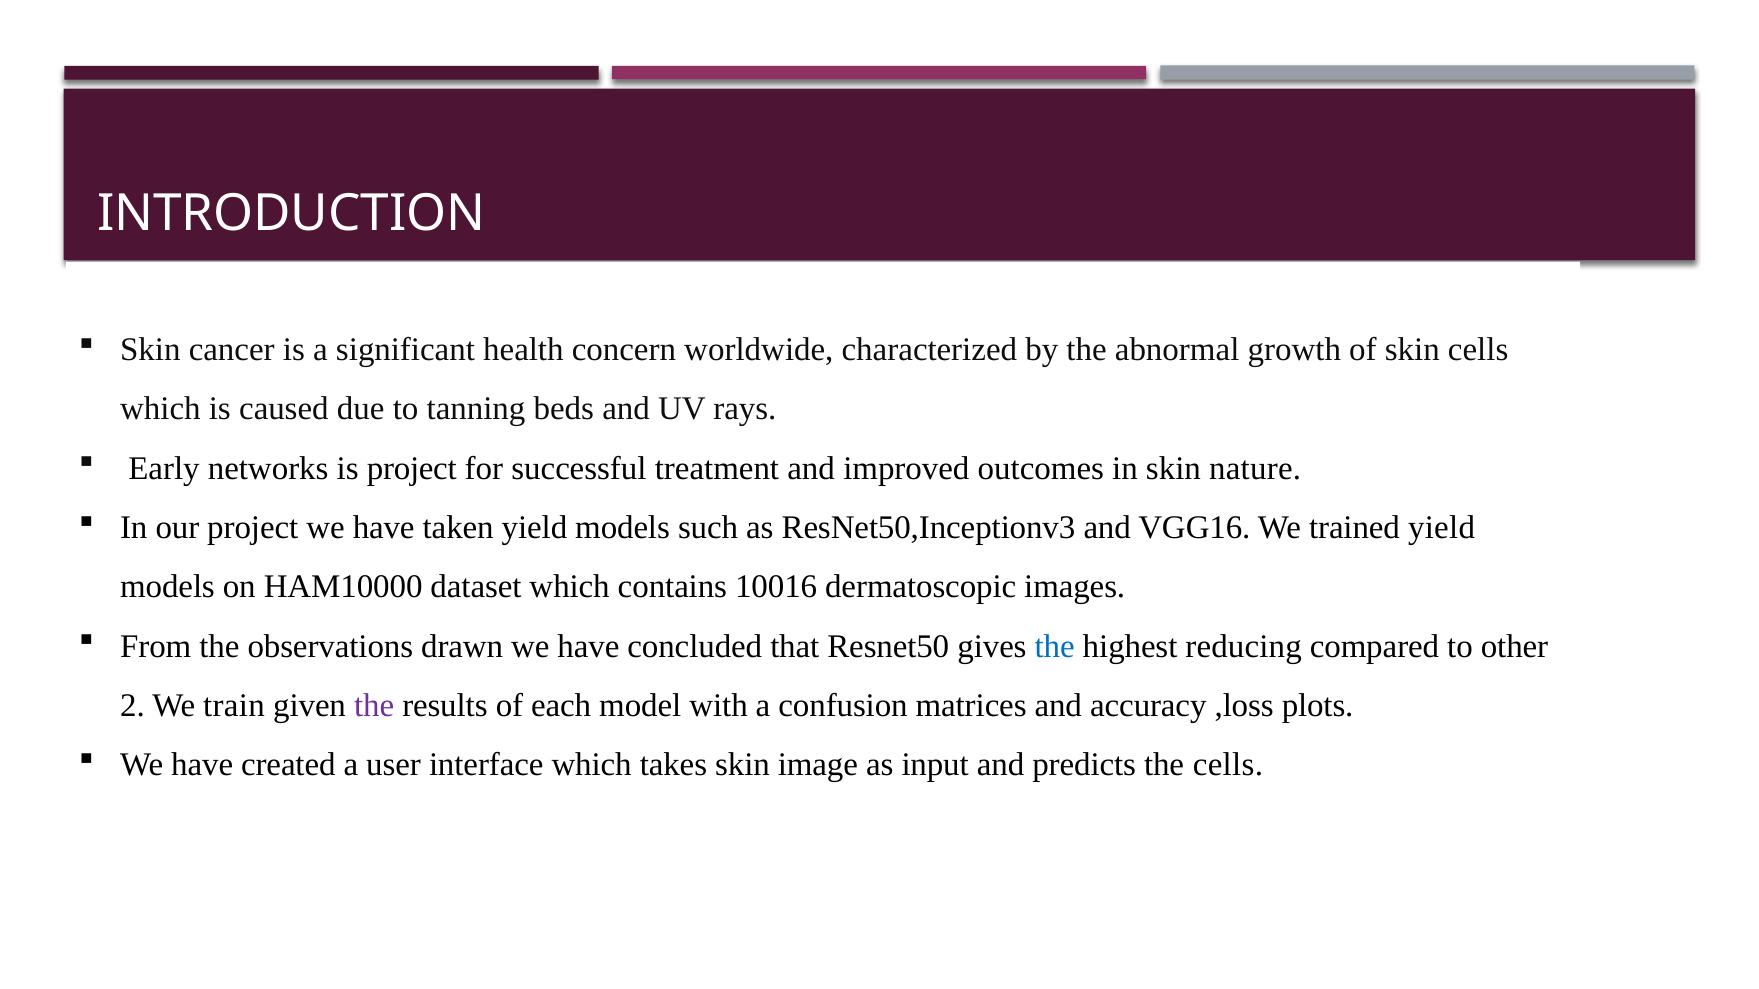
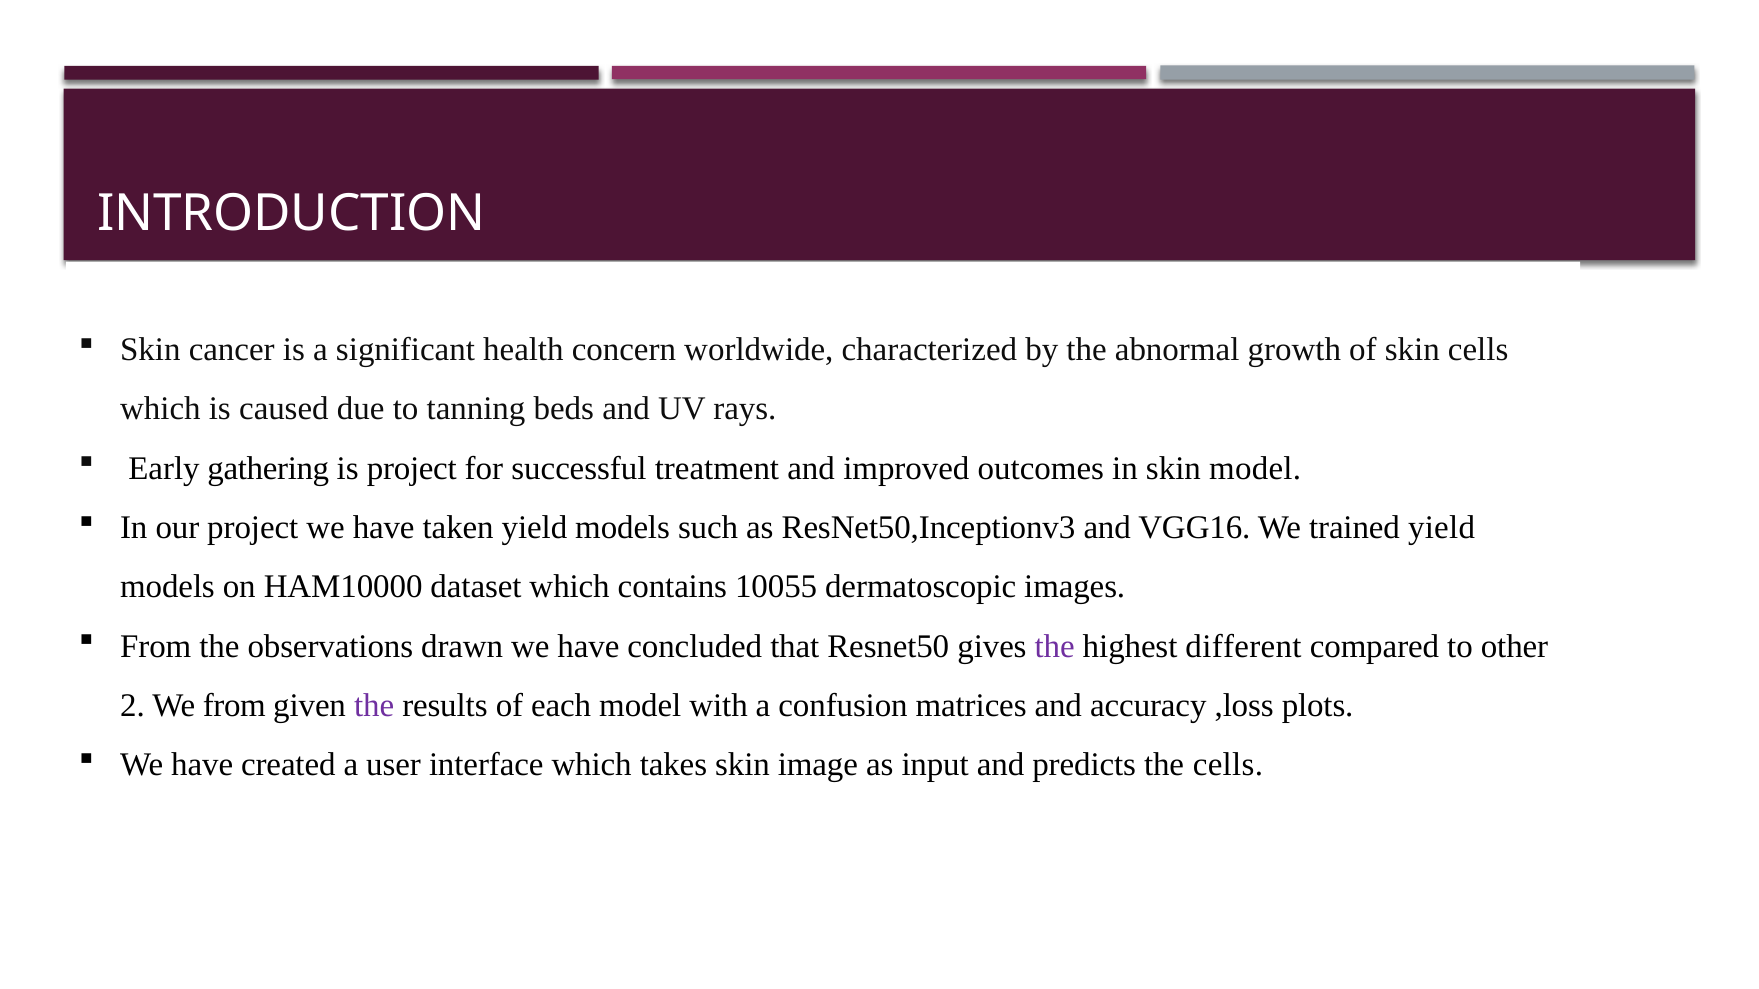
networks: networks -> gathering (268, 469)
skin nature: nature -> model (1255, 469)
10016: 10016 -> 10055 (776, 587)
the colour: blue -> purple (1055, 647)
reducing: reducing -> different (1244, 647)
We train: train -> from (234, 706)
